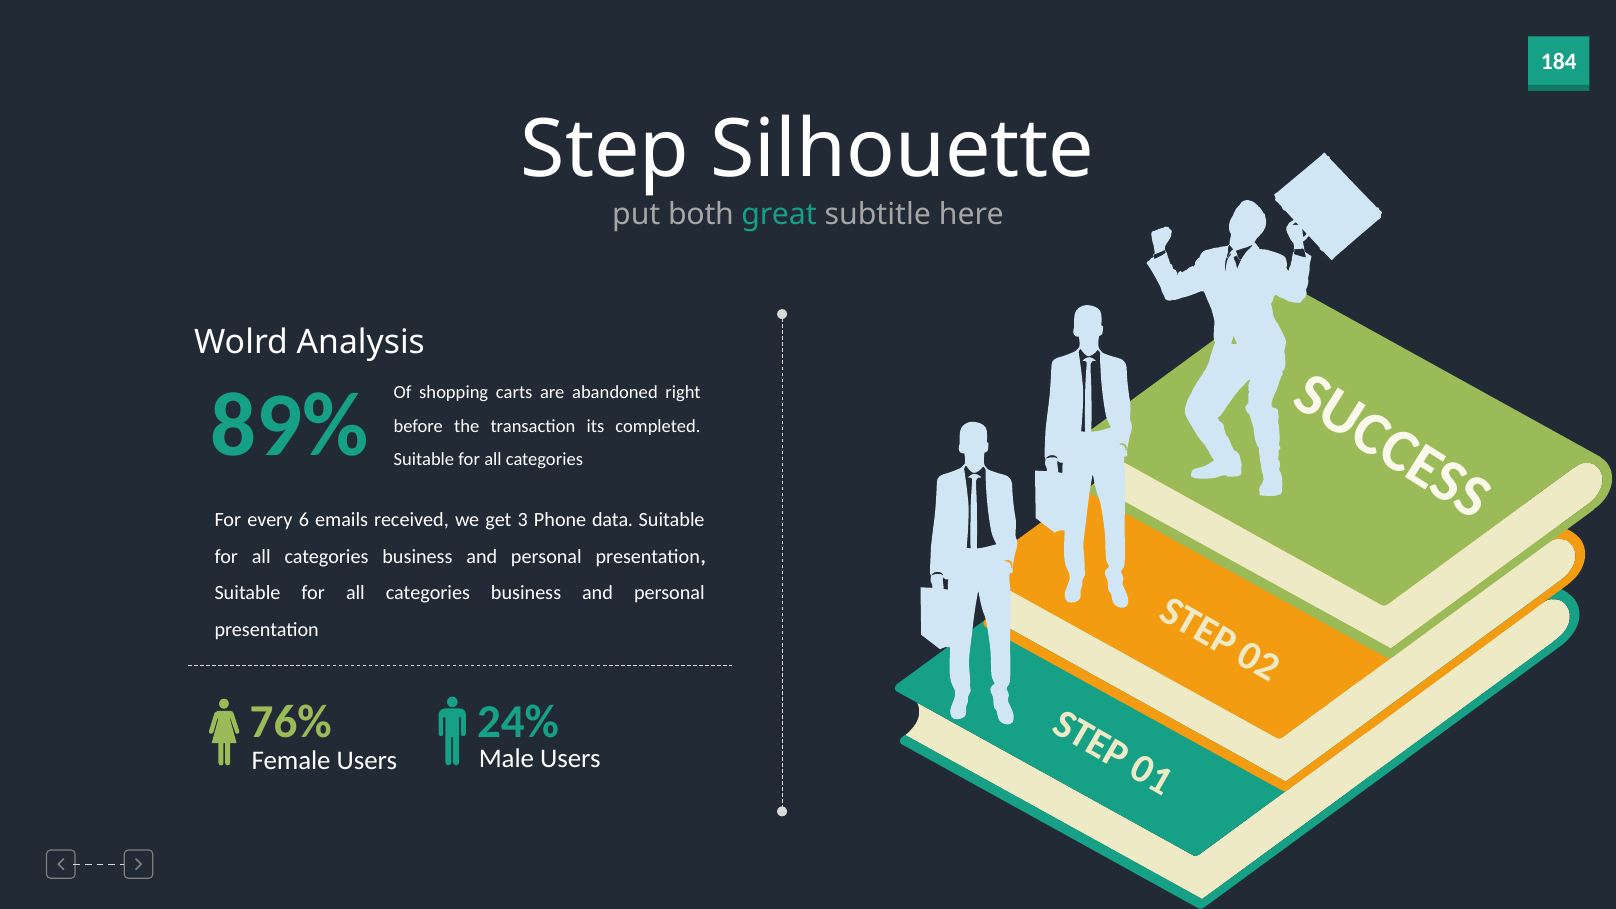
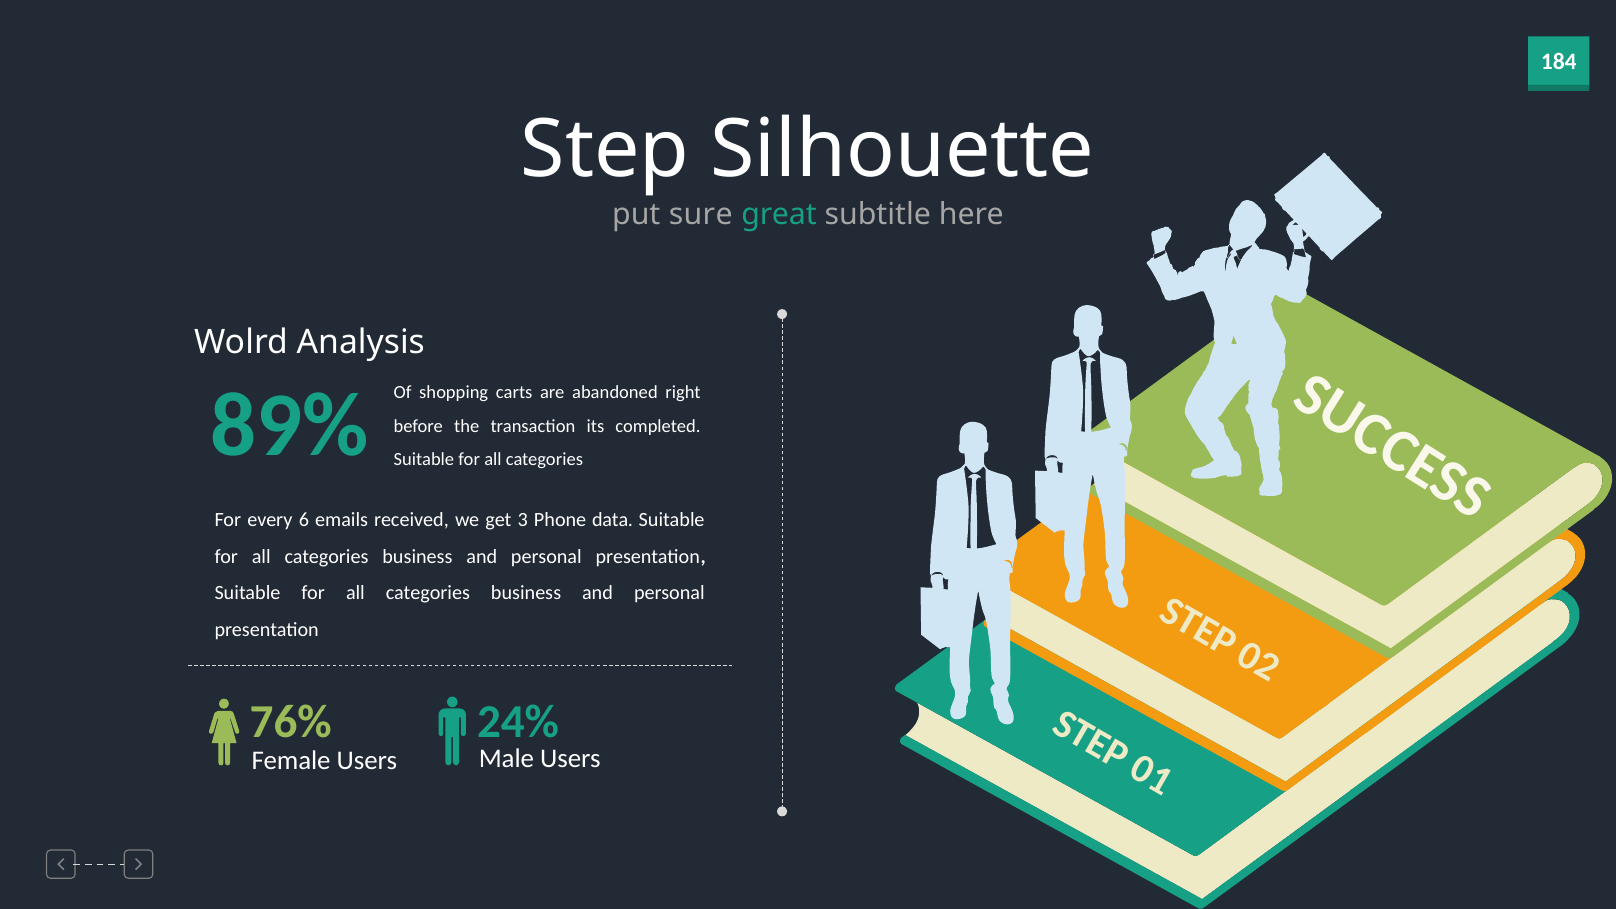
both: both -> sure (701, 214)
